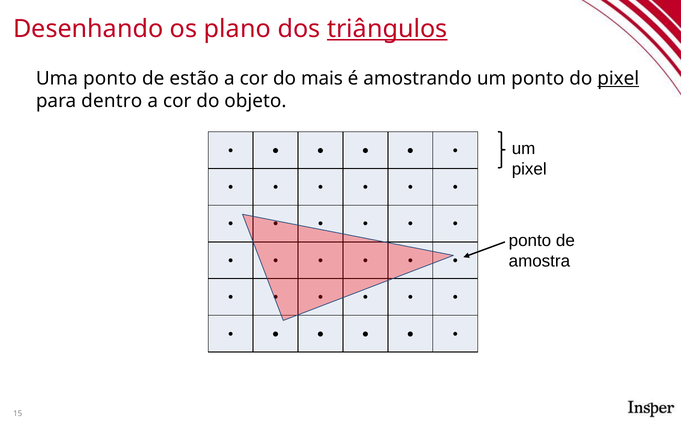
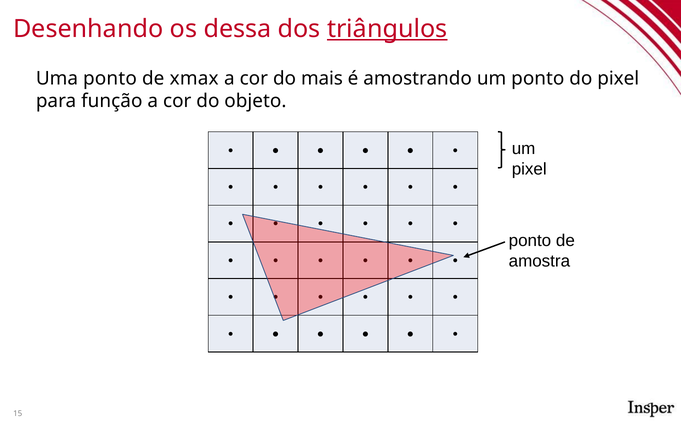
plano: plano -> dessa (237, 29)
estão: estão -> xmax (194, 79)
pixel underline: present -> none (618, 79)
dentro: dentro -> função (112, 101)
